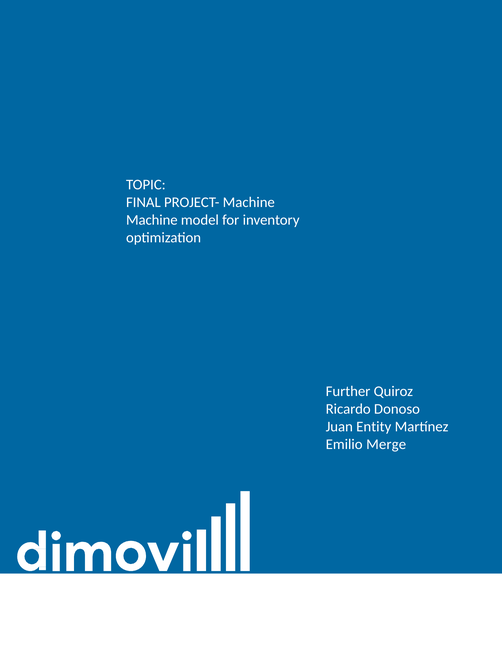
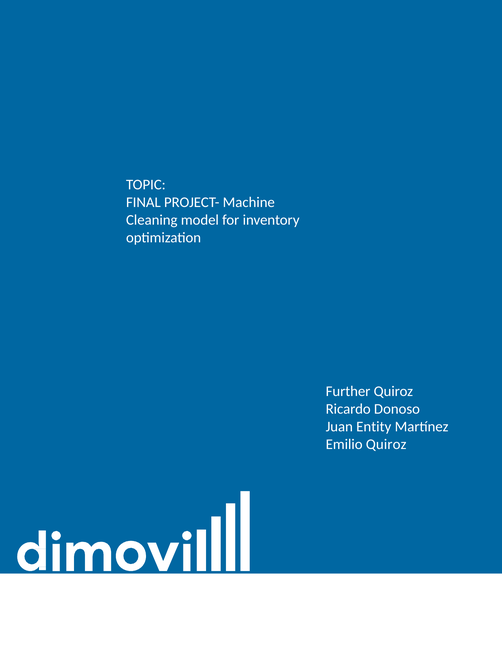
Machine: Machine -> Cleaning (152, 220)
Emilio Merge: Merge -> Quiroz (386, 445)
